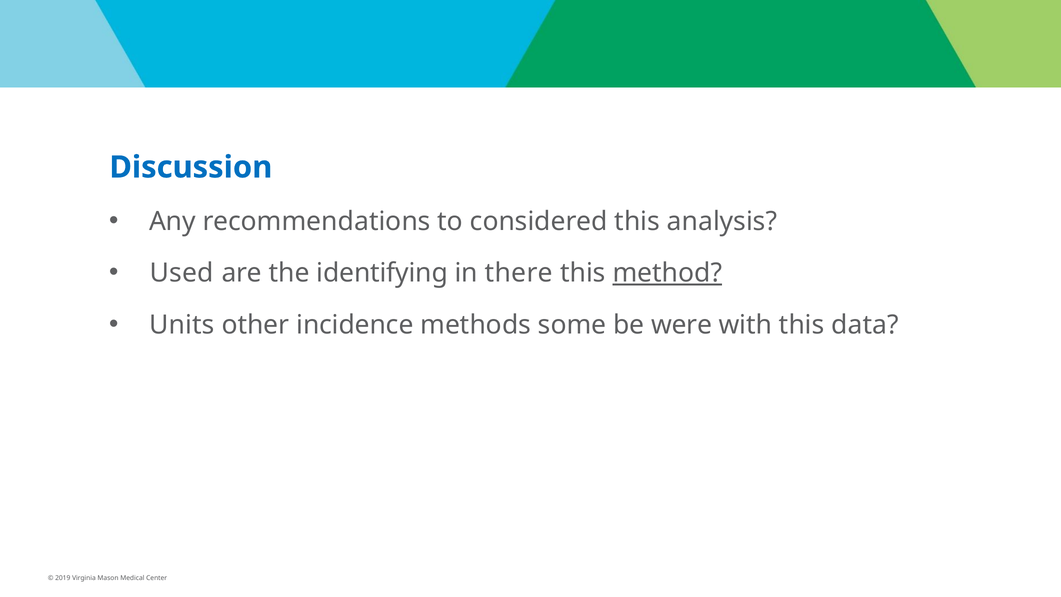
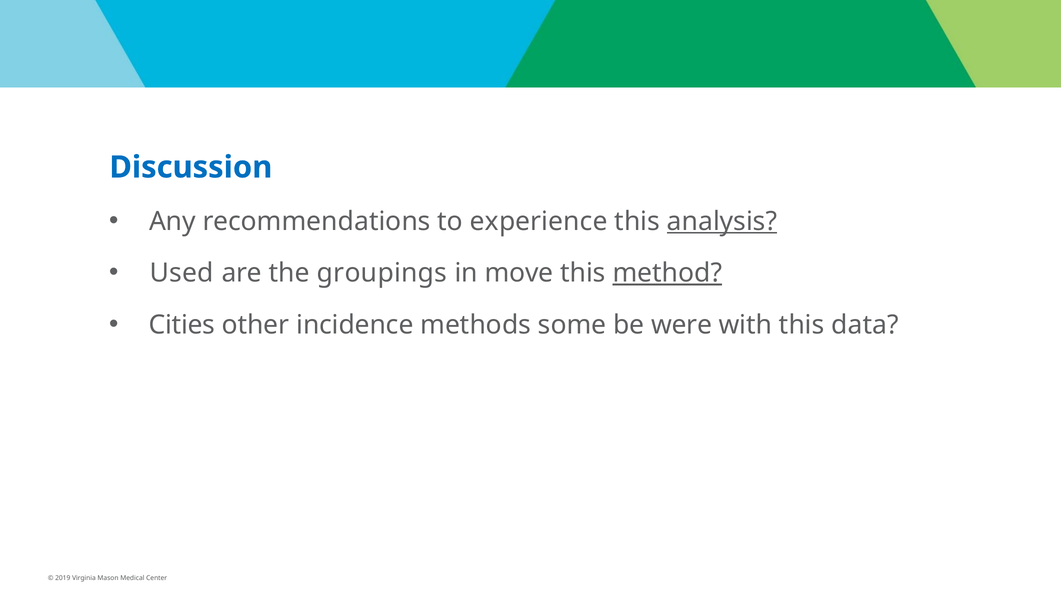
considered: considered -> experience (539, 221)
analysis underline: none -> present (722, 221)
identifying: identifying -> groupings (382, 273)
there: there -> move (519, 273)
Units: Units -> Cities (182, 325)
